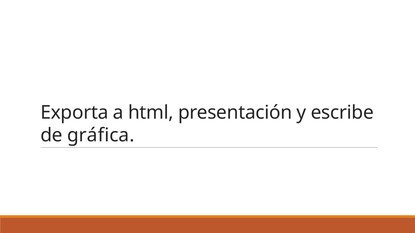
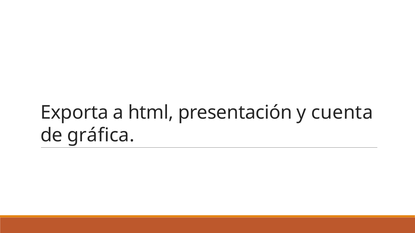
escribe: escribe -> cuenta (342, 113)
